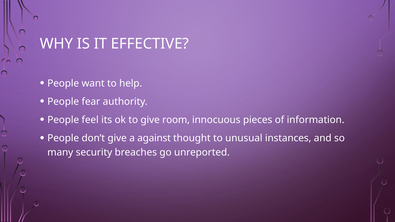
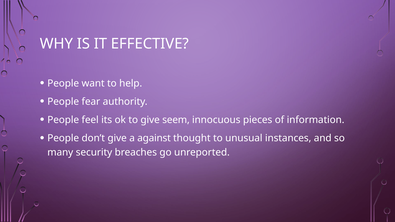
room: room -> seem (176, 120)
